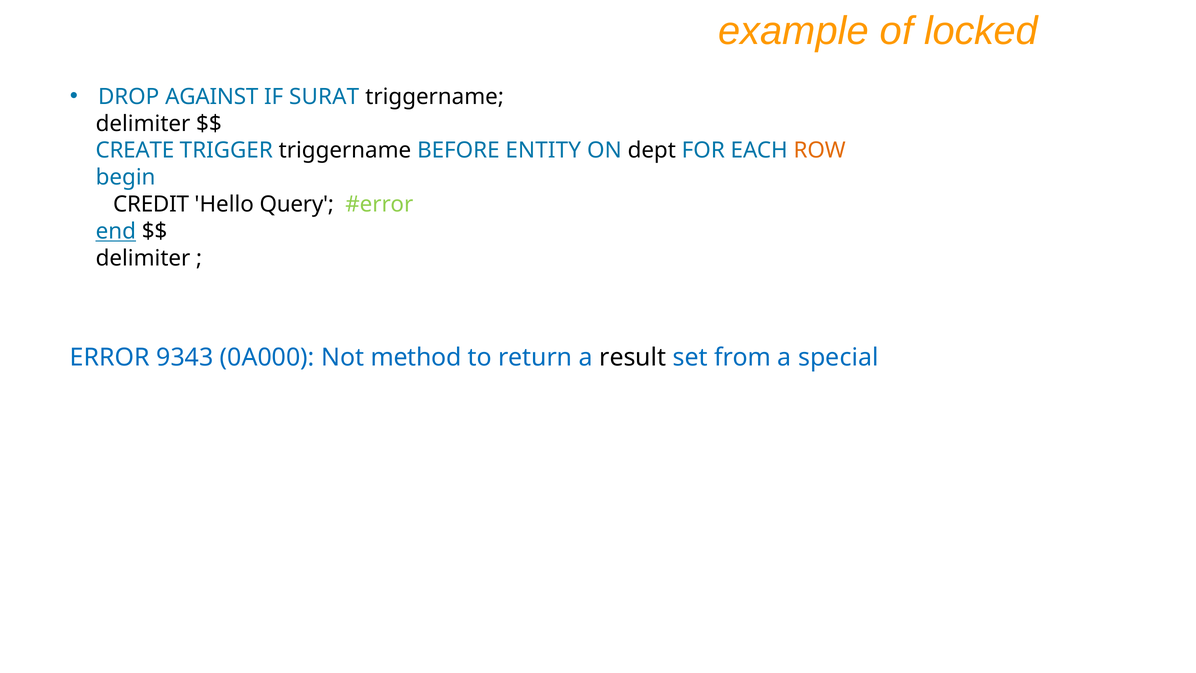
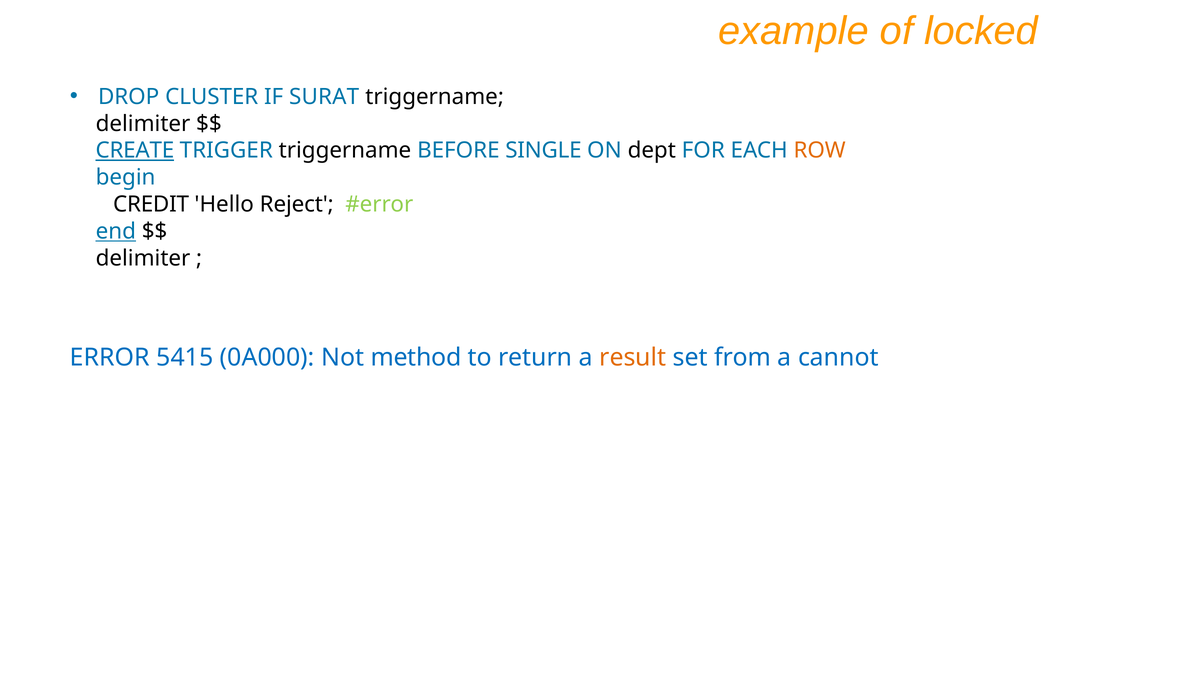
AGAINST: AGAINST -> CLUSTER (212, 97)
CREATE underline: none -> present (135, 151)
ENTITY: ENTITY -> SINGLE (543, 151)
Query: Query -> Reject (297, 204)
9343: 9343 -> 5415 (185, 357)
result colour: black -> orange (633, 357)
special: special -> cannot (838, 357)
